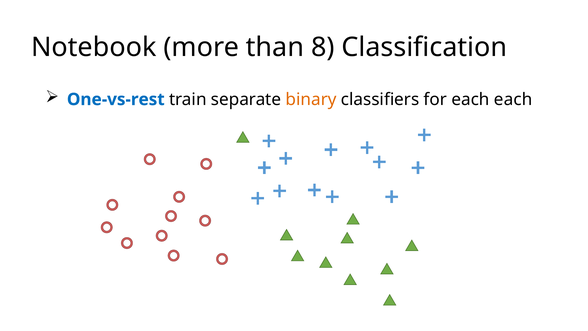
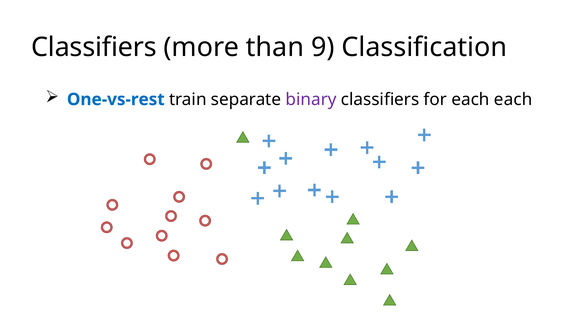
Notebook: Notebook -> Classifiers (94, 47)
8: 8 -> 9 (323, 47)
binary colour: orange -> purple (311, 99)
